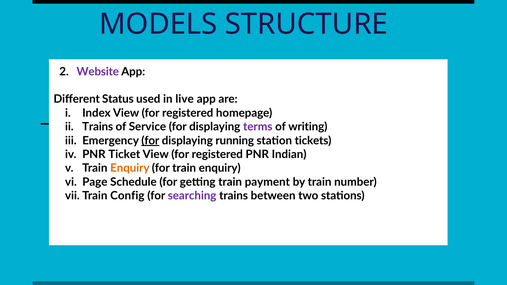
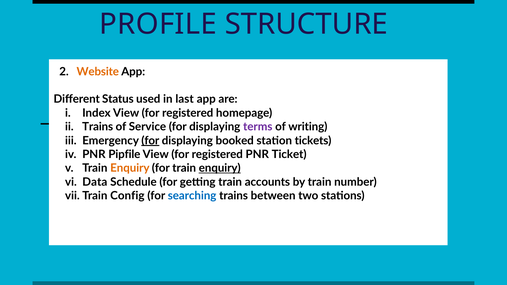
MODELS: MODELS -> PROFILE (158, 24)
Website colour: purple -> orange (98, 72)
live: live -> last (185, 99)
running: running -> booked (235, 141)
Ticket: Ticket -> Pipfile (124, 154)
Indian: Indian -> Ticket (289, 154)
enquiry underline: none -> present (220, 168)
Page: Page -> Data (95, 182)
payment: payment -> accounts (267, 182)
searching colour: purple -> blue (192, 196)
